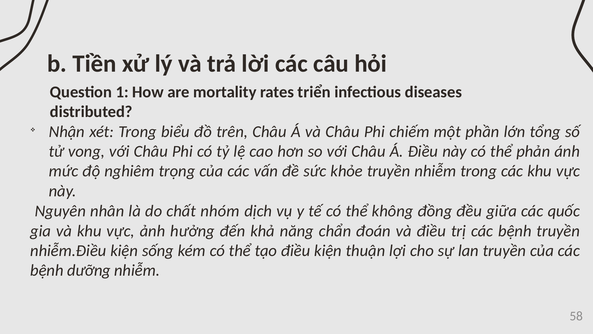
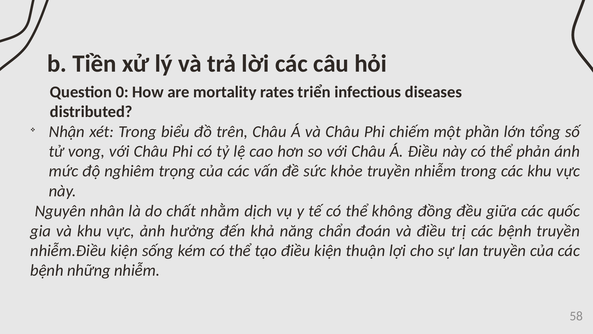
1: 1 -> 0 (122, 92)
nhóm: nhóm -> nhằm (220, 211)
dưỡng: dưỡng -> những (89, 270)
